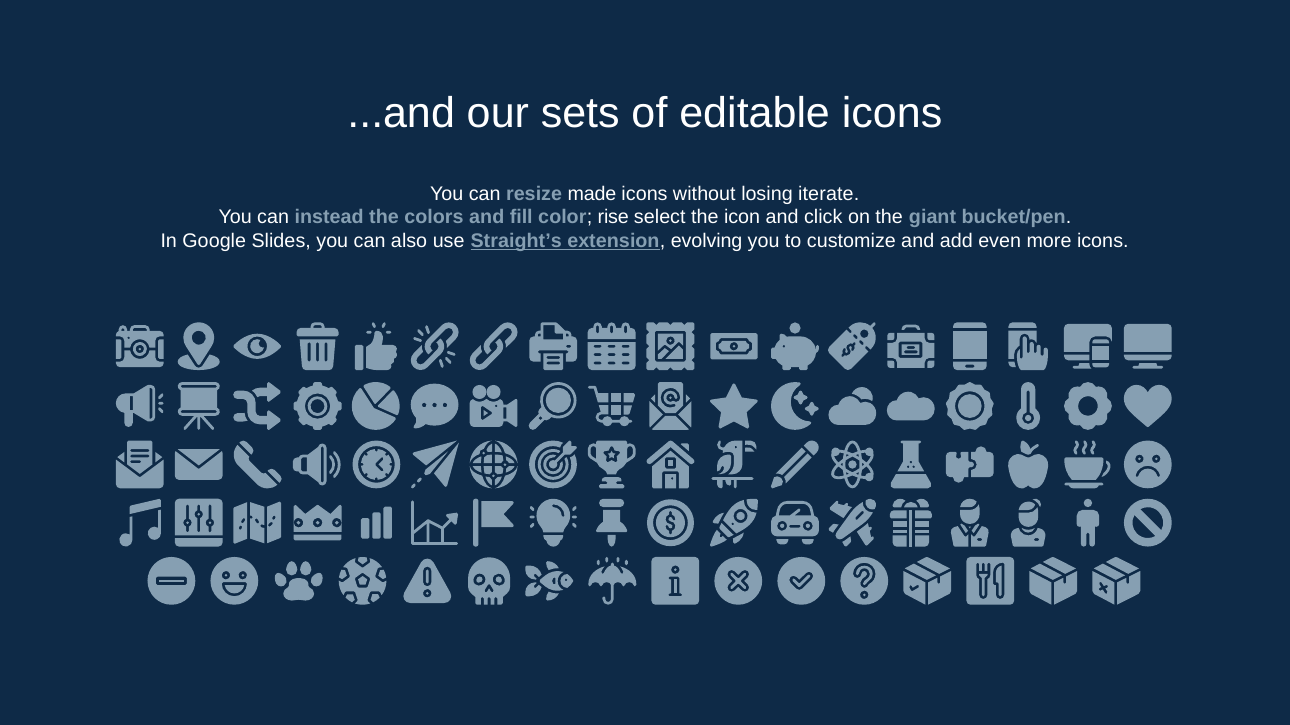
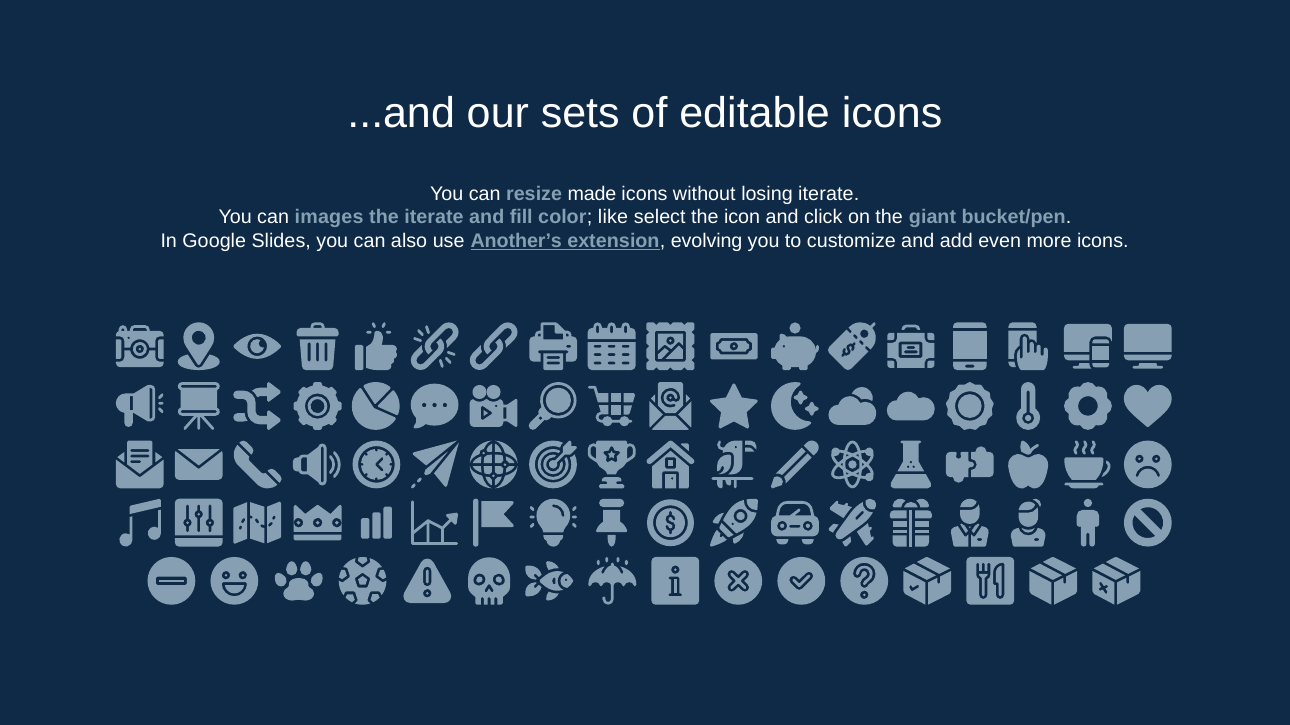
instead: instead -> images (329, 217)
the colors: colors -> iterate (434, 217)
rise: rise -> like (613, 217)
Straight’s: Straight’s -> Another’s (516, 241)
